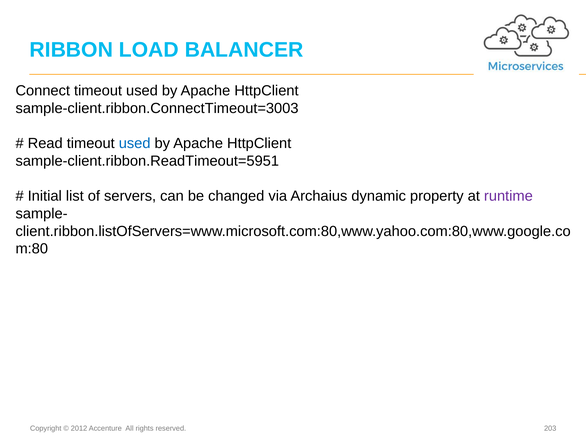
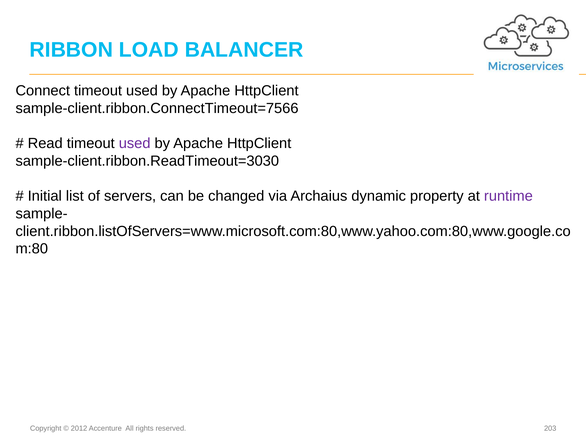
sample-client.ribbon.ConnectTimeout=3003: sample-client.ribbon.ConnectTimeout=3003 -> sample-client.ribbon.ConnectTimeout=7566 (157, 108)
used colour: blue -> purple (135, 144)
sample-client.ribbon.ReadTimeout=5951: sample-client.ribbon.ReadTimeout=5951 -> sample-client.ribbon.ReadTimeout=3030 (147, 161)
